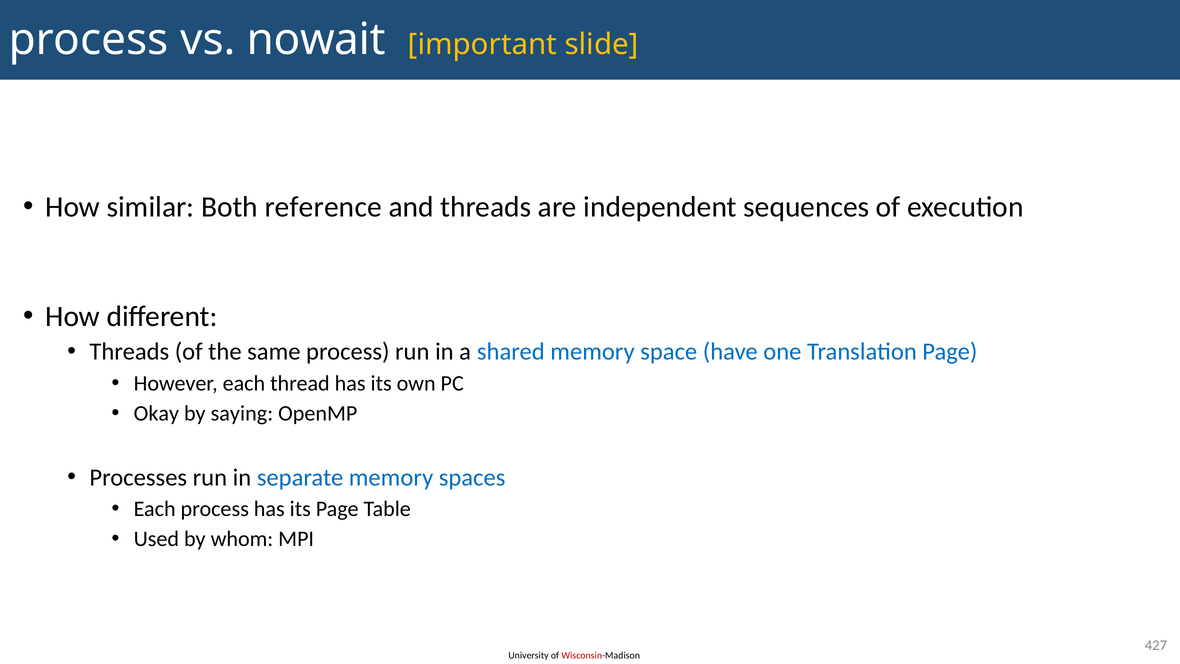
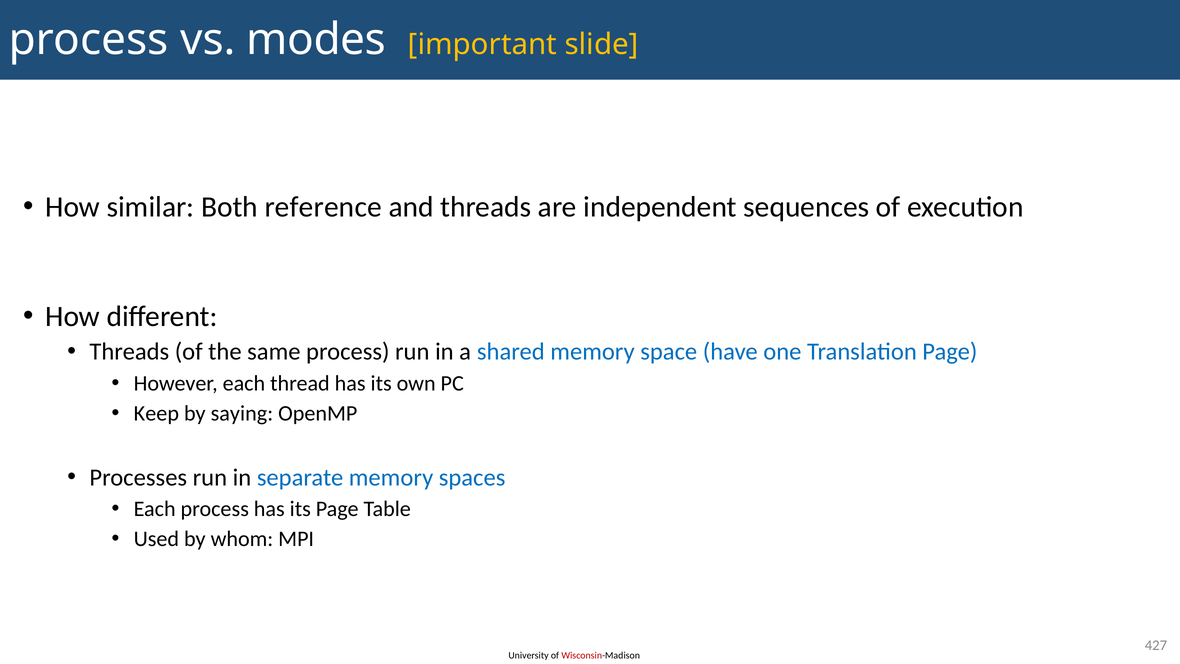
nowait: nowait -> modes (316, 40)
Okay: Okay -> Keep (156, 413)
